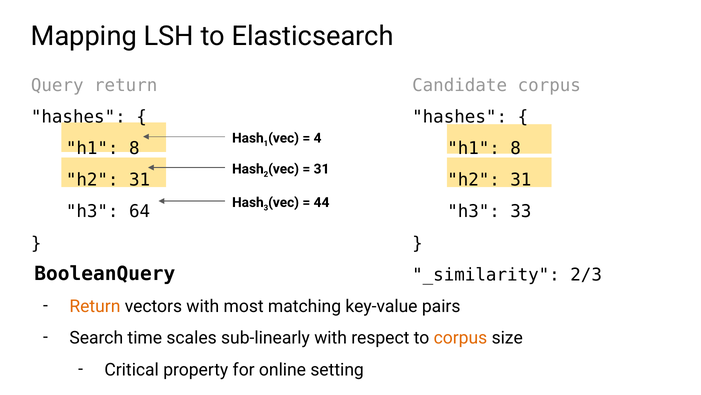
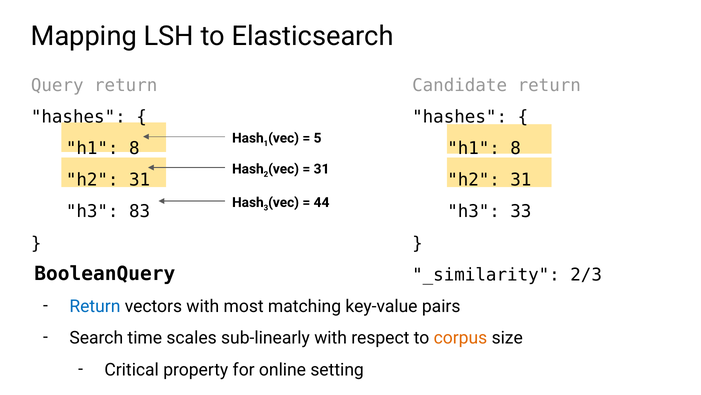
Candidate corpus: corpus -> return (549, 85)
4: 4 -> 5 (318, 138)
64: 64 -> 83 (140, 211)
Return colour: orange -> blue (95, 306)
